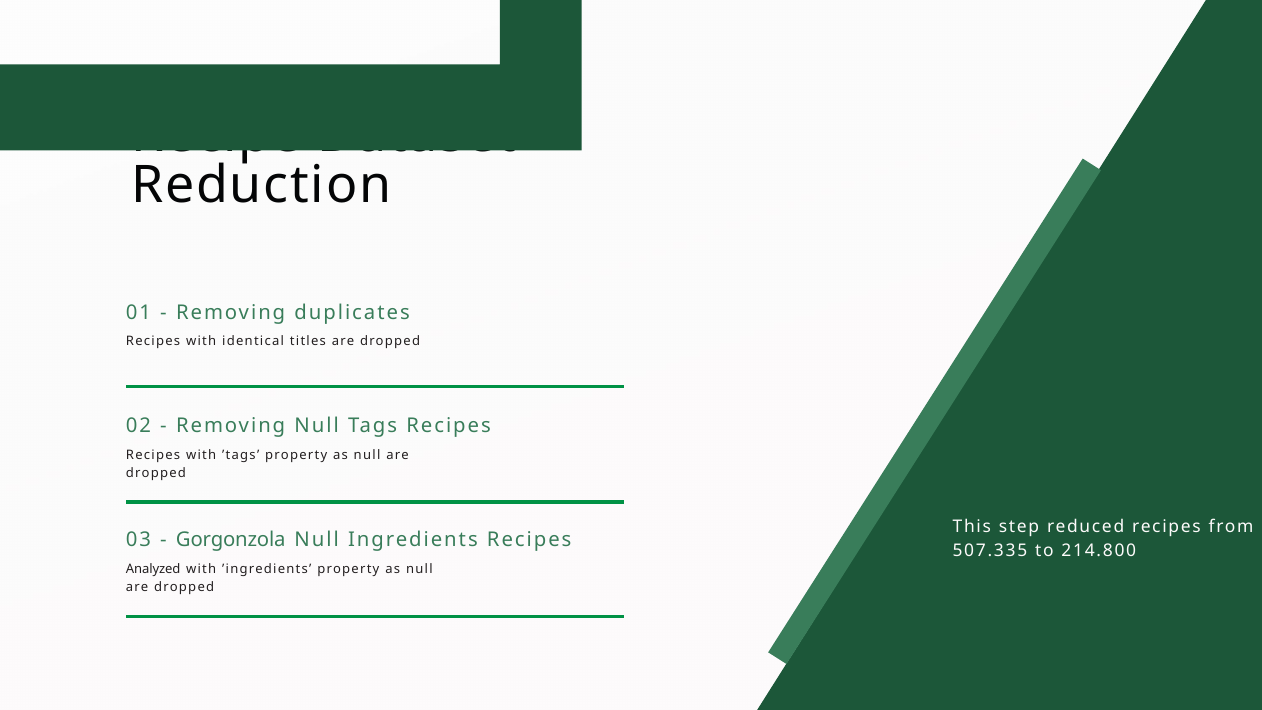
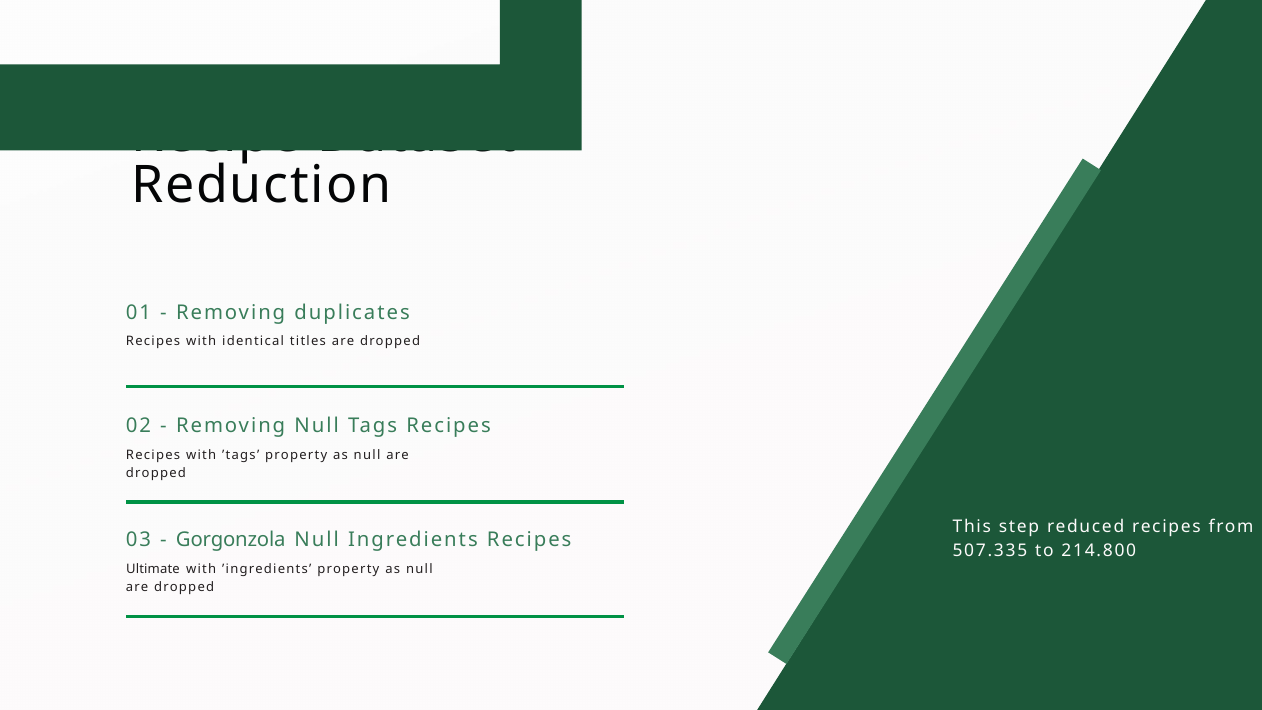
Analyzed: Analyzed -> Ultimate (153, 569)
